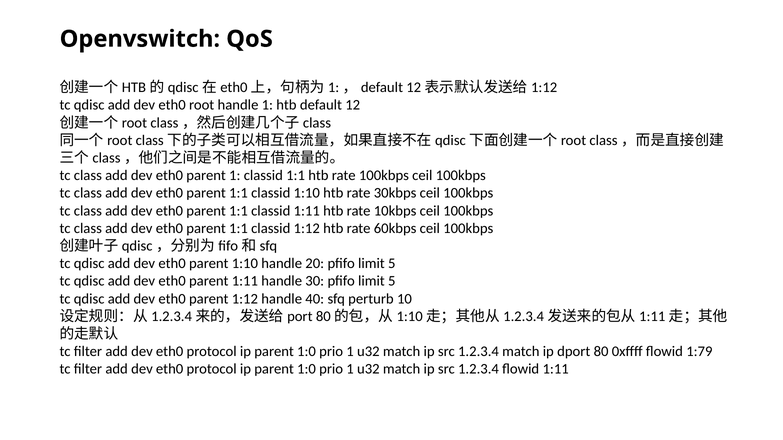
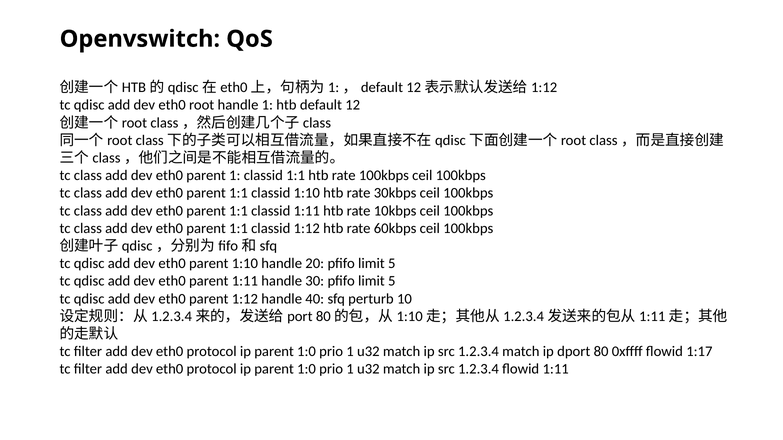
1:79: 1:79 -> 1:17 (699, 352)
